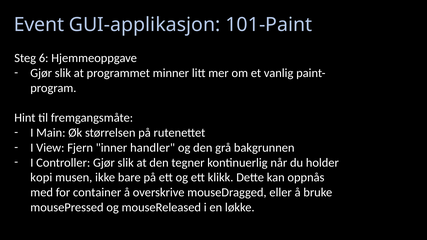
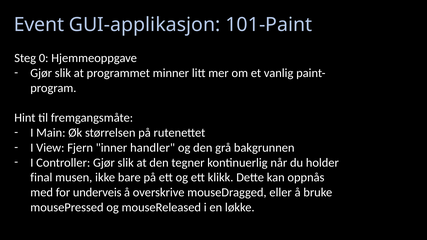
6: 6 -> 0 (44, 58)
kopi: kopi -> final (41, 178)
container: container -> underveis (97, 193)
